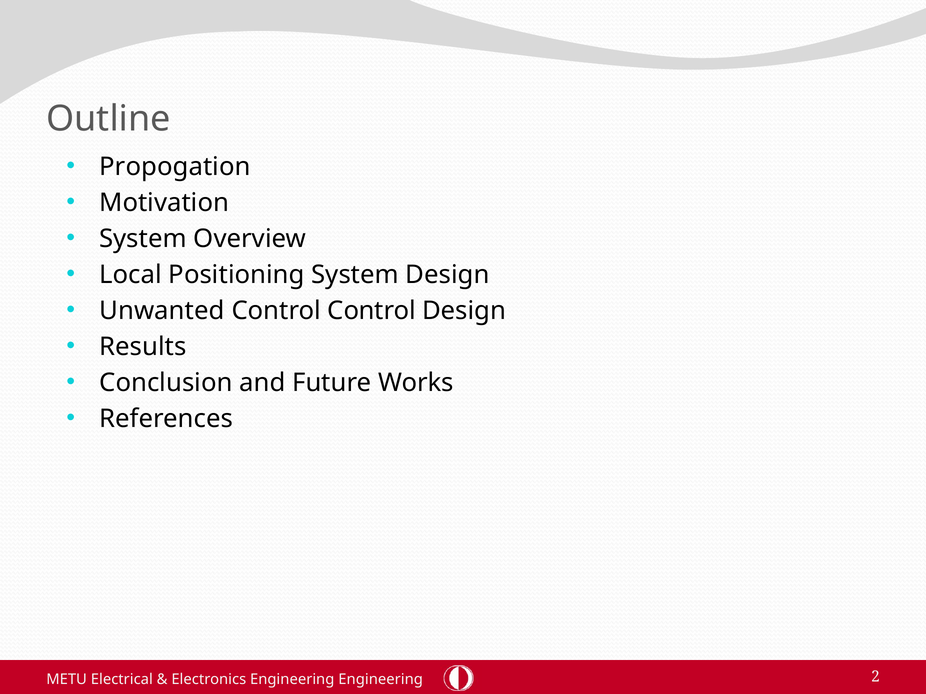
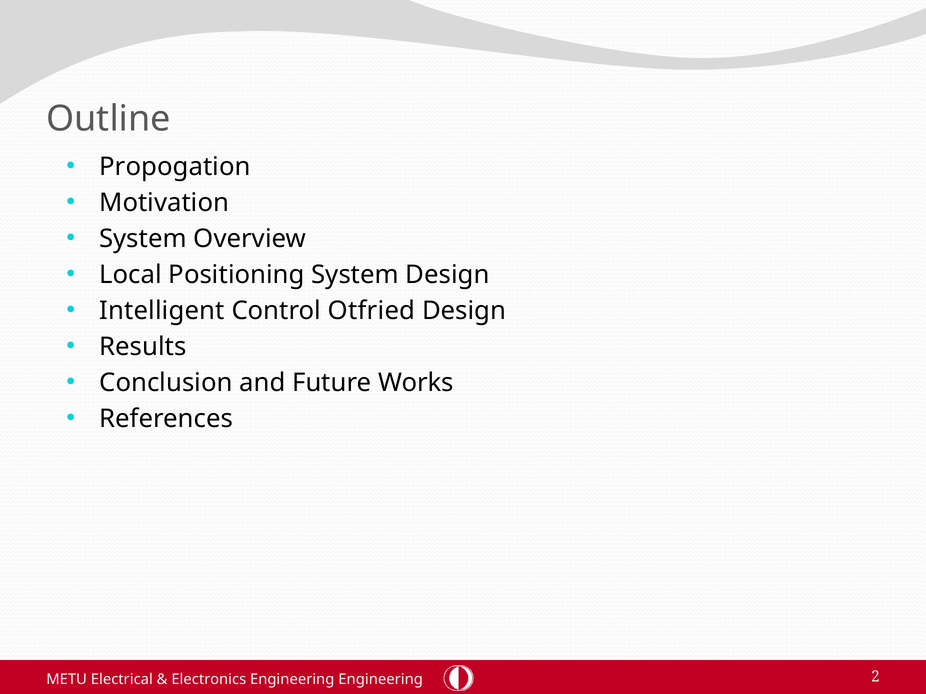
Unwanted: Unwanted -> Intelligent (162, 311)
Control Control: Control -> Otfried (371, 311)
